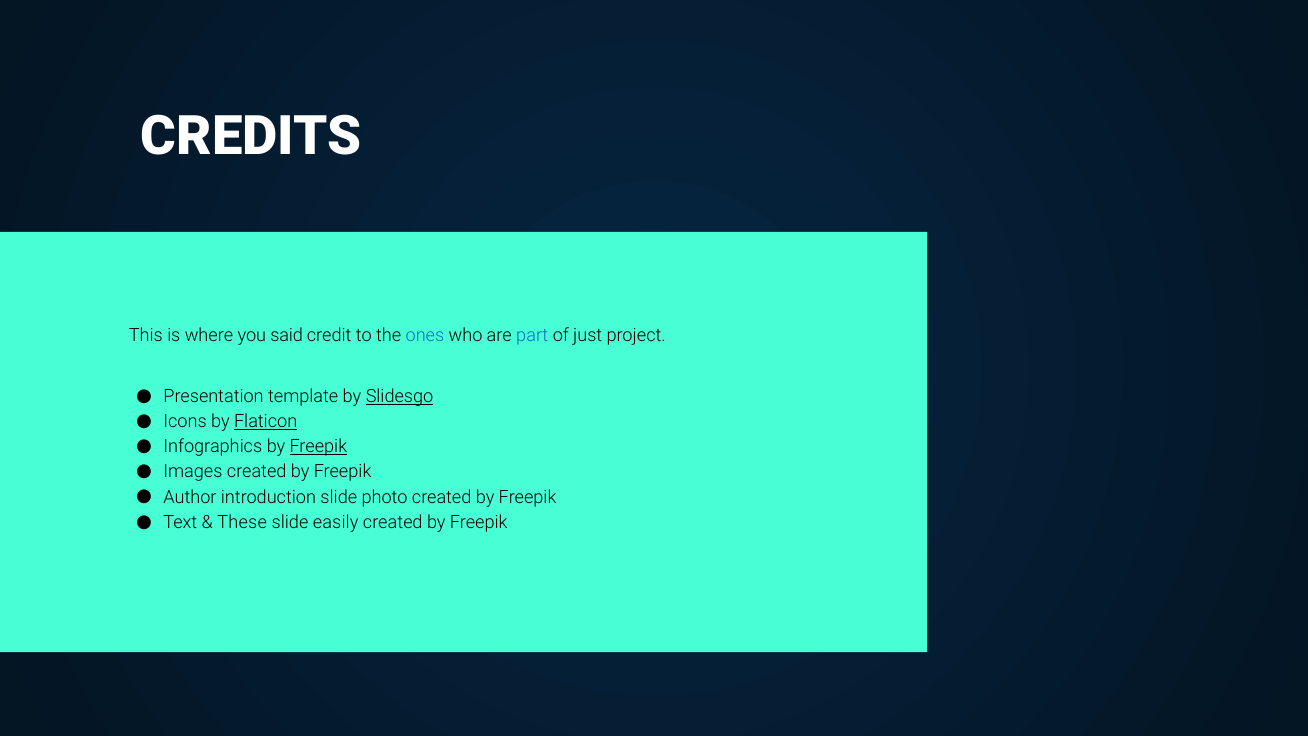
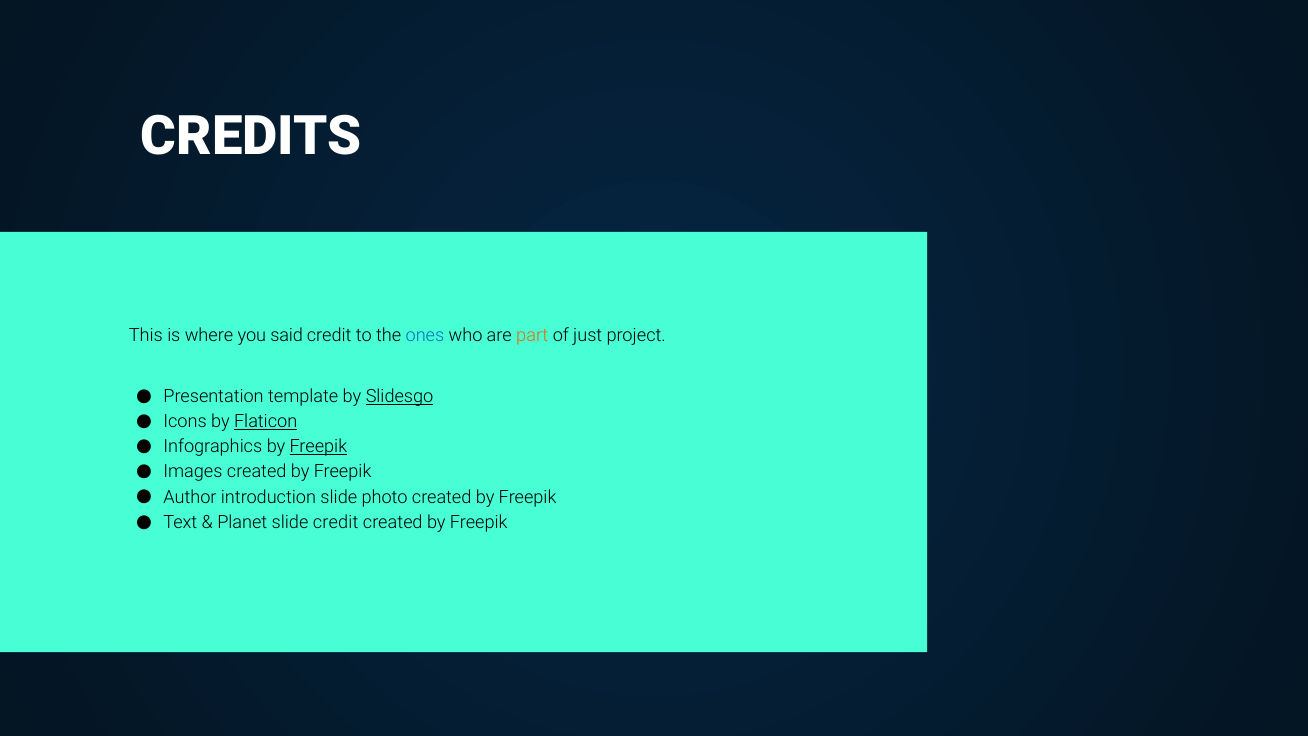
part colour: blue -> orange (532, 336)
These: These -> Planet (242, 522)
slide easily: easily -> credit (336, 522)
